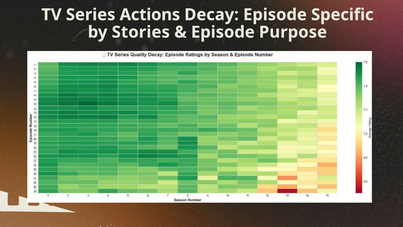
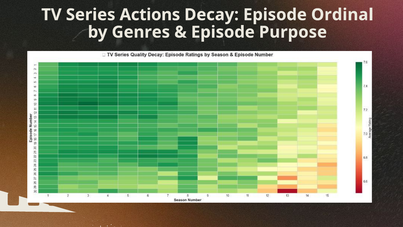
Specific: Specific -> Ordinal (342, 15)
Stories: Stories -> Genres (141, 32)
